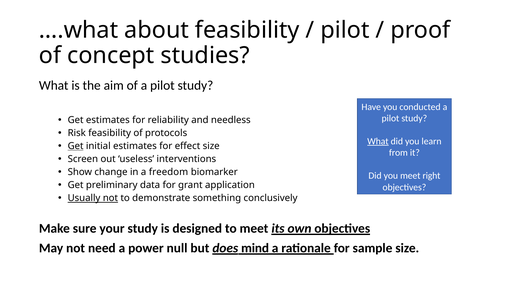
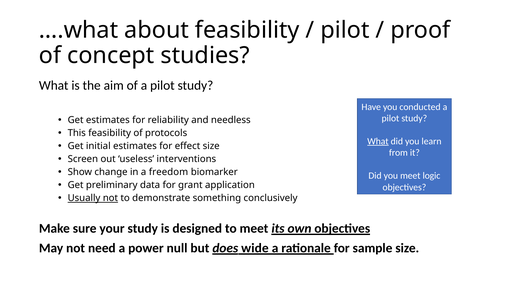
Risk: Risk -> This (77, 133)
Get underline: present -> none (76, 146)
right: right -> logic (431, 176)
mind: mind -> wide (255, 249)
